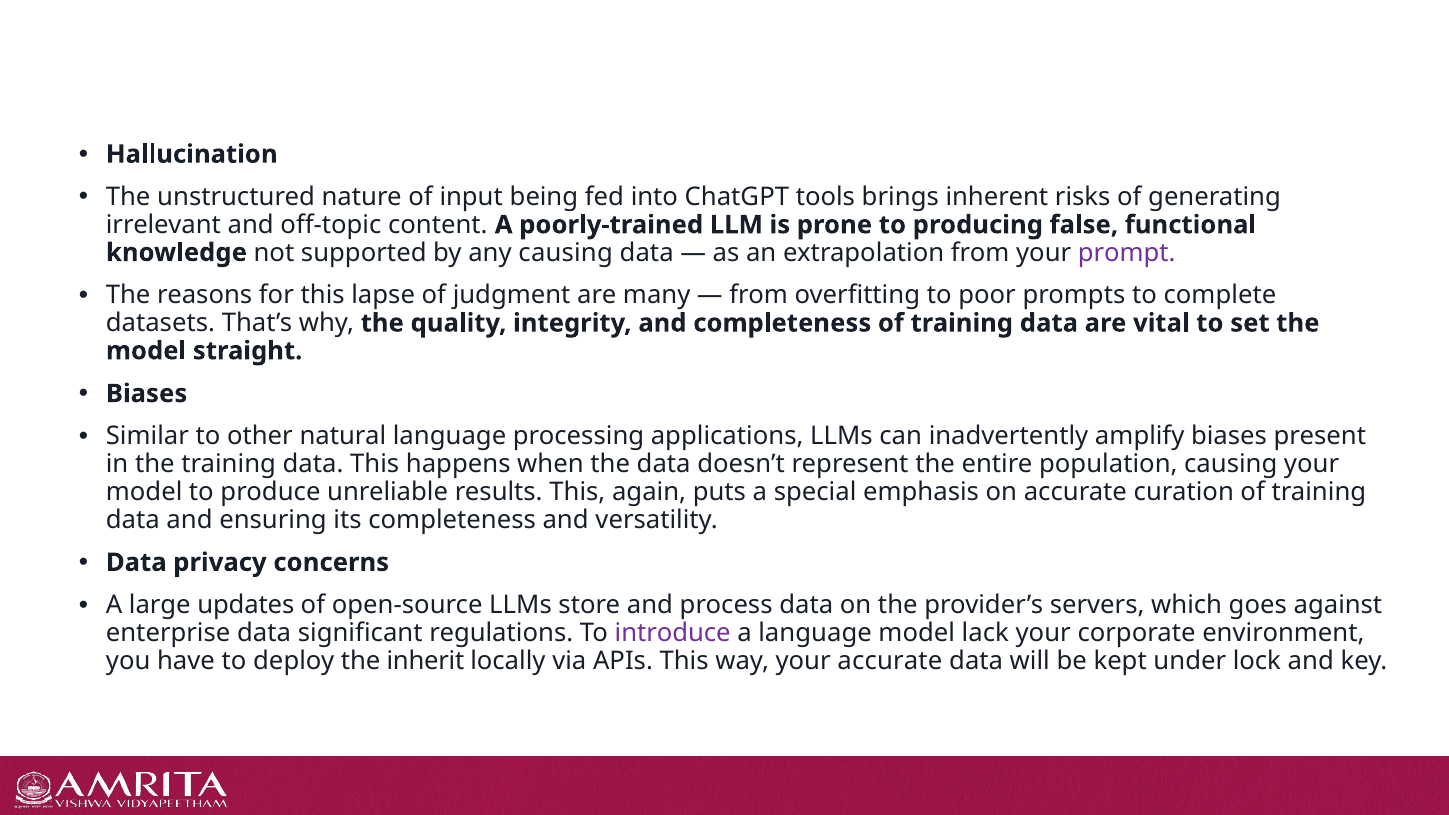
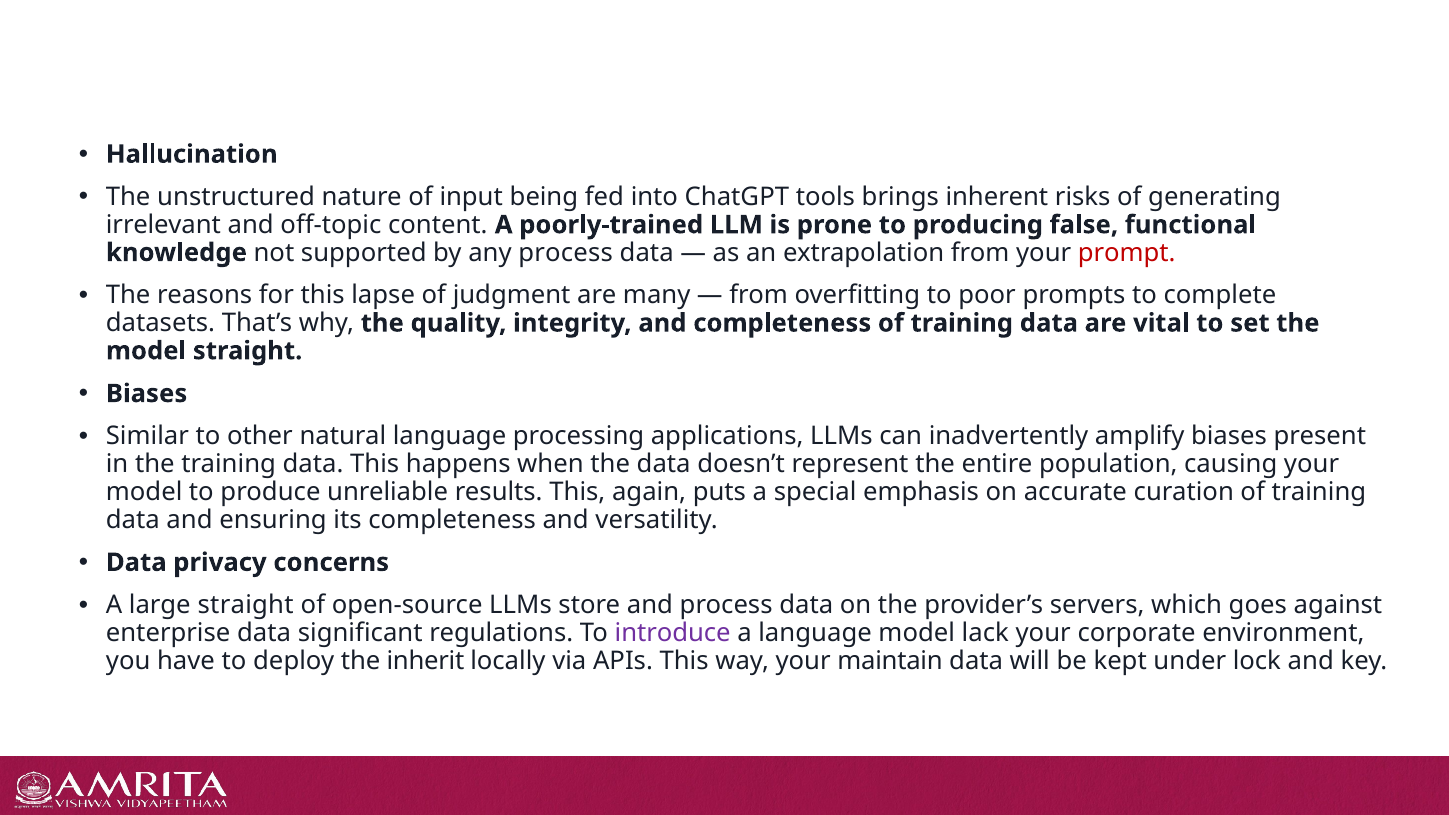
any causing: causing -> process (566, 253)
prompt colour: purple -> red (1127, 253)
large updates: updates -> straight (246, 605)
your accurate: accurate -> maintain (890, 661)
